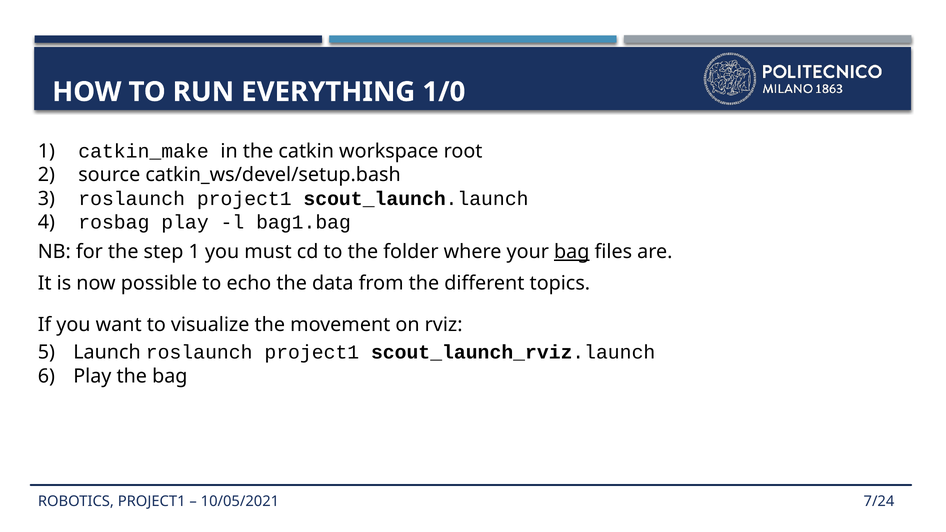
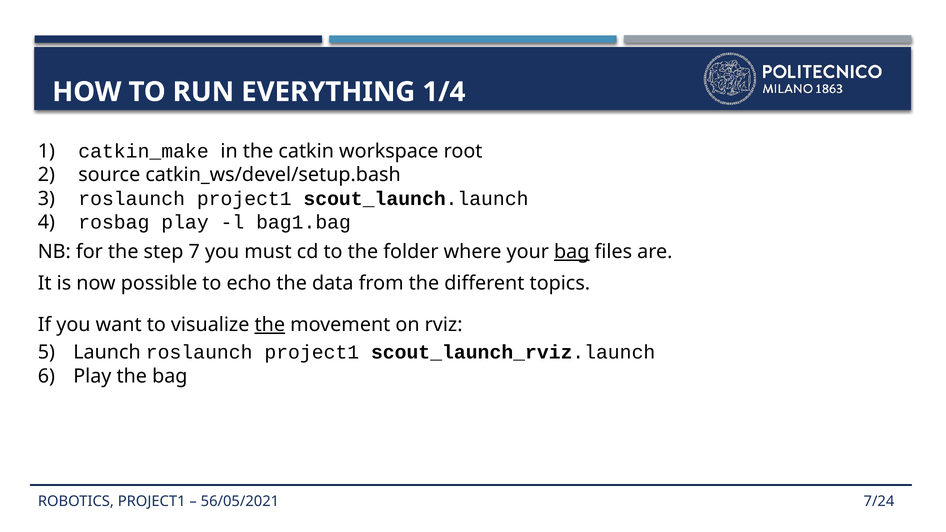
1/0: 1/0 -> 1/4 (444, 92)
step 1: 1 -> 7 (194, 252)
the underline: none -> present (270, 325)
10/05/2021: 10/05/2021 -> 56/05/2021 (240, 502)
